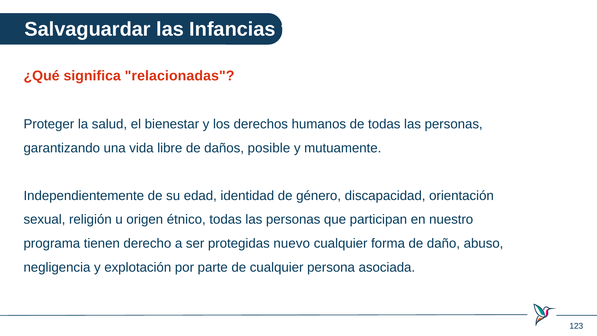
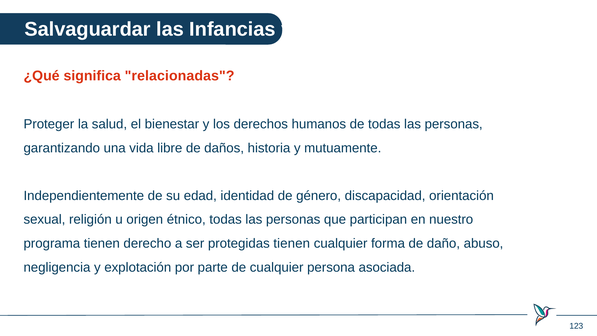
posible: posible -> historia (269, 148)
protegidas nuevo: nuevo -> tienen (292, 243)
